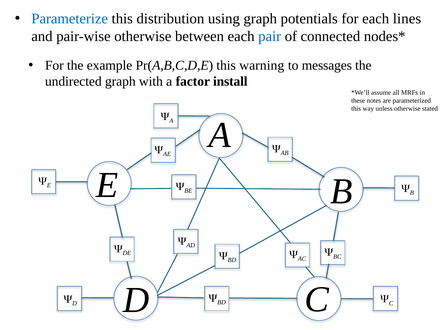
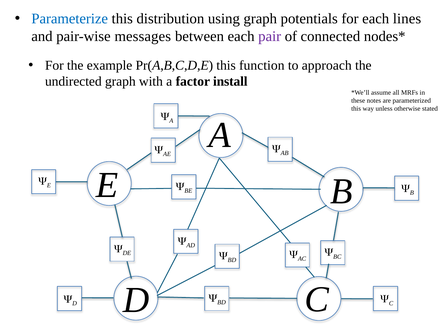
pair-wise otherwise: otherwise -> messages (143, 36)
pair colour: blue -> purple (270, 36)
warning: warning -> function (262, 65)
messages: messages -> approach (327, 65)
